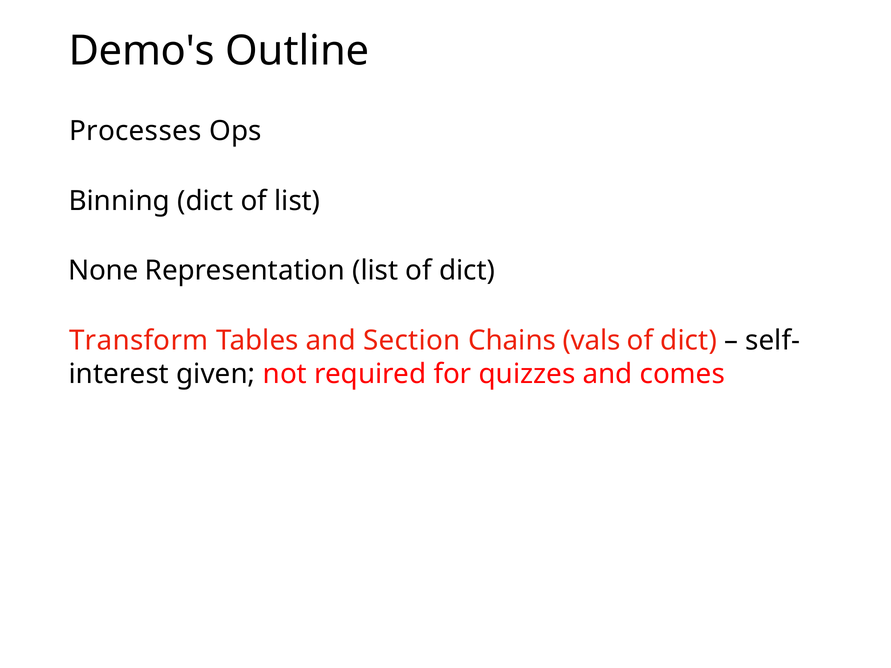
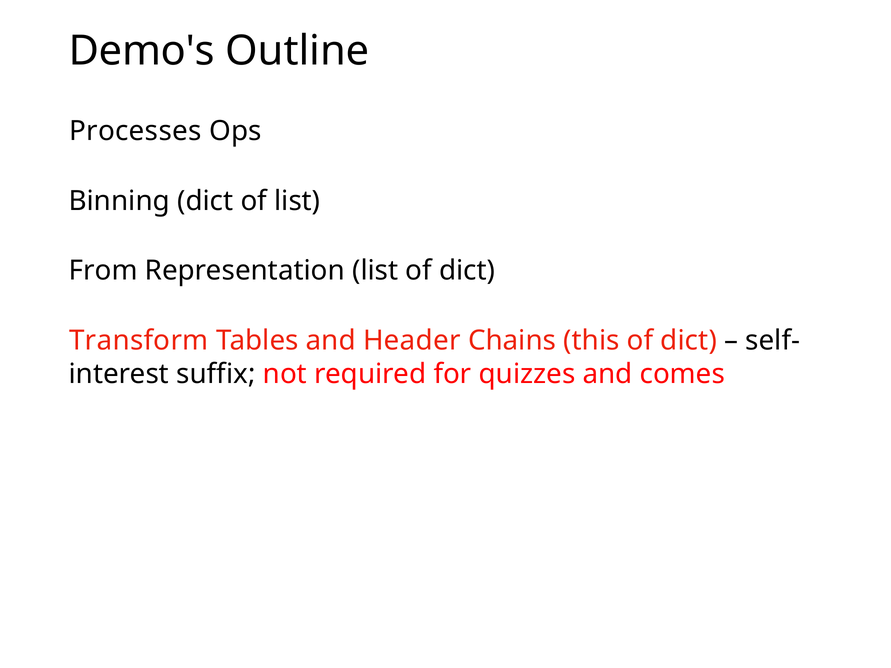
None: None -> From (103, 271)
Section: Section -> Header (412, 341)
vals: vals -> this (591, 341)
given: given -> suffix (216, 374)
